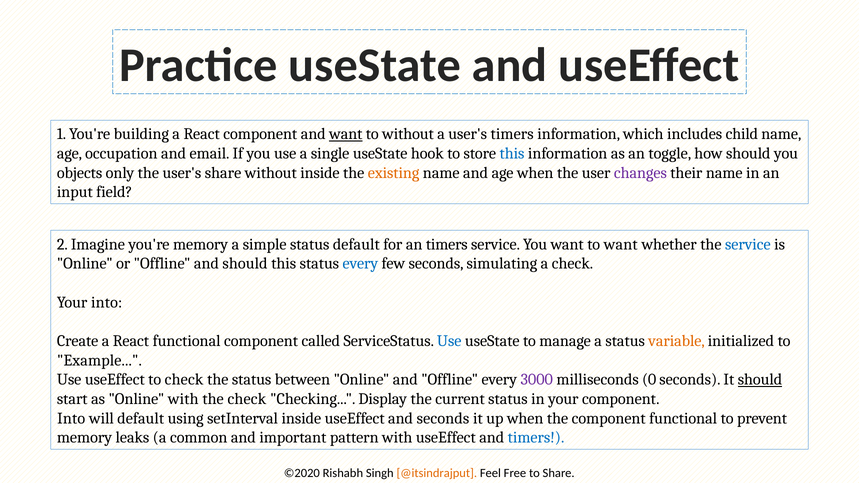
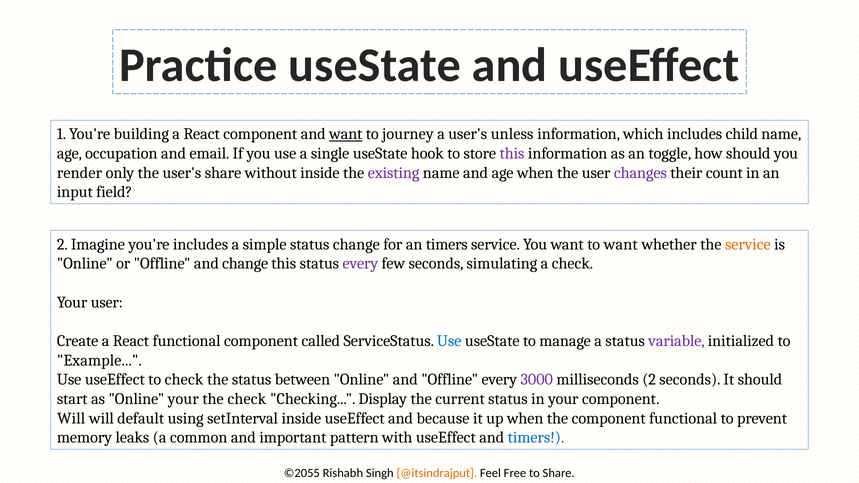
to without: without -> journey (408, 134)
user's timers: timers -> unless (512, 134)
this colour: blue -> purple (512, 154)
objects: objects -> render (79, 173)
existing colour: orange -> purple (394, 173)
their name: name -> count (724, 173)
you're memory: memory -> includes (201, 244)
status default: default -> change (356, 244)
service colour: blue -> orange (748, 244)
and should: should -> change (245, 264)
every colour: blue -> purple (360, 264)
Your into: into -> user (107, 302)
variable colour: orange -> purple (677, 341)
milliseconds 0: 0 -> 2 (649, 380)
should underline: present -> none (760, 380)
Online with: with -> your (183, 399)
Into: Into -> Will (71, 418)
and seconds: seconds -> because (443, 418)
©2020: ©2020 -> ©2055 (302, 473)
